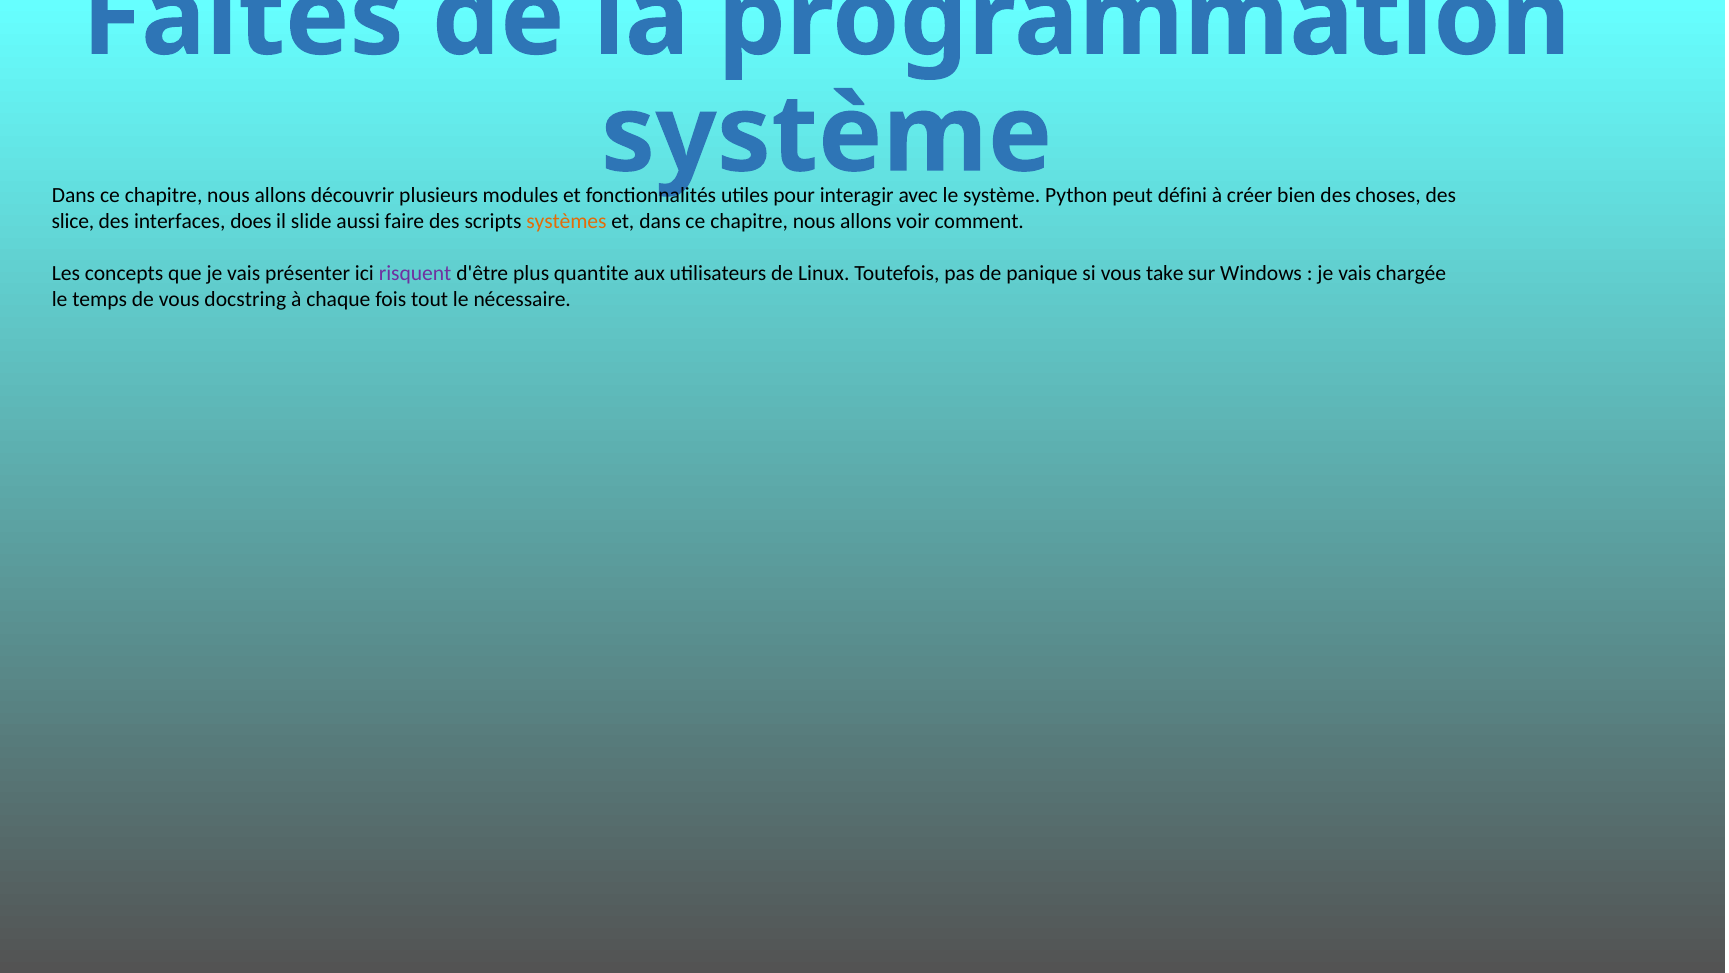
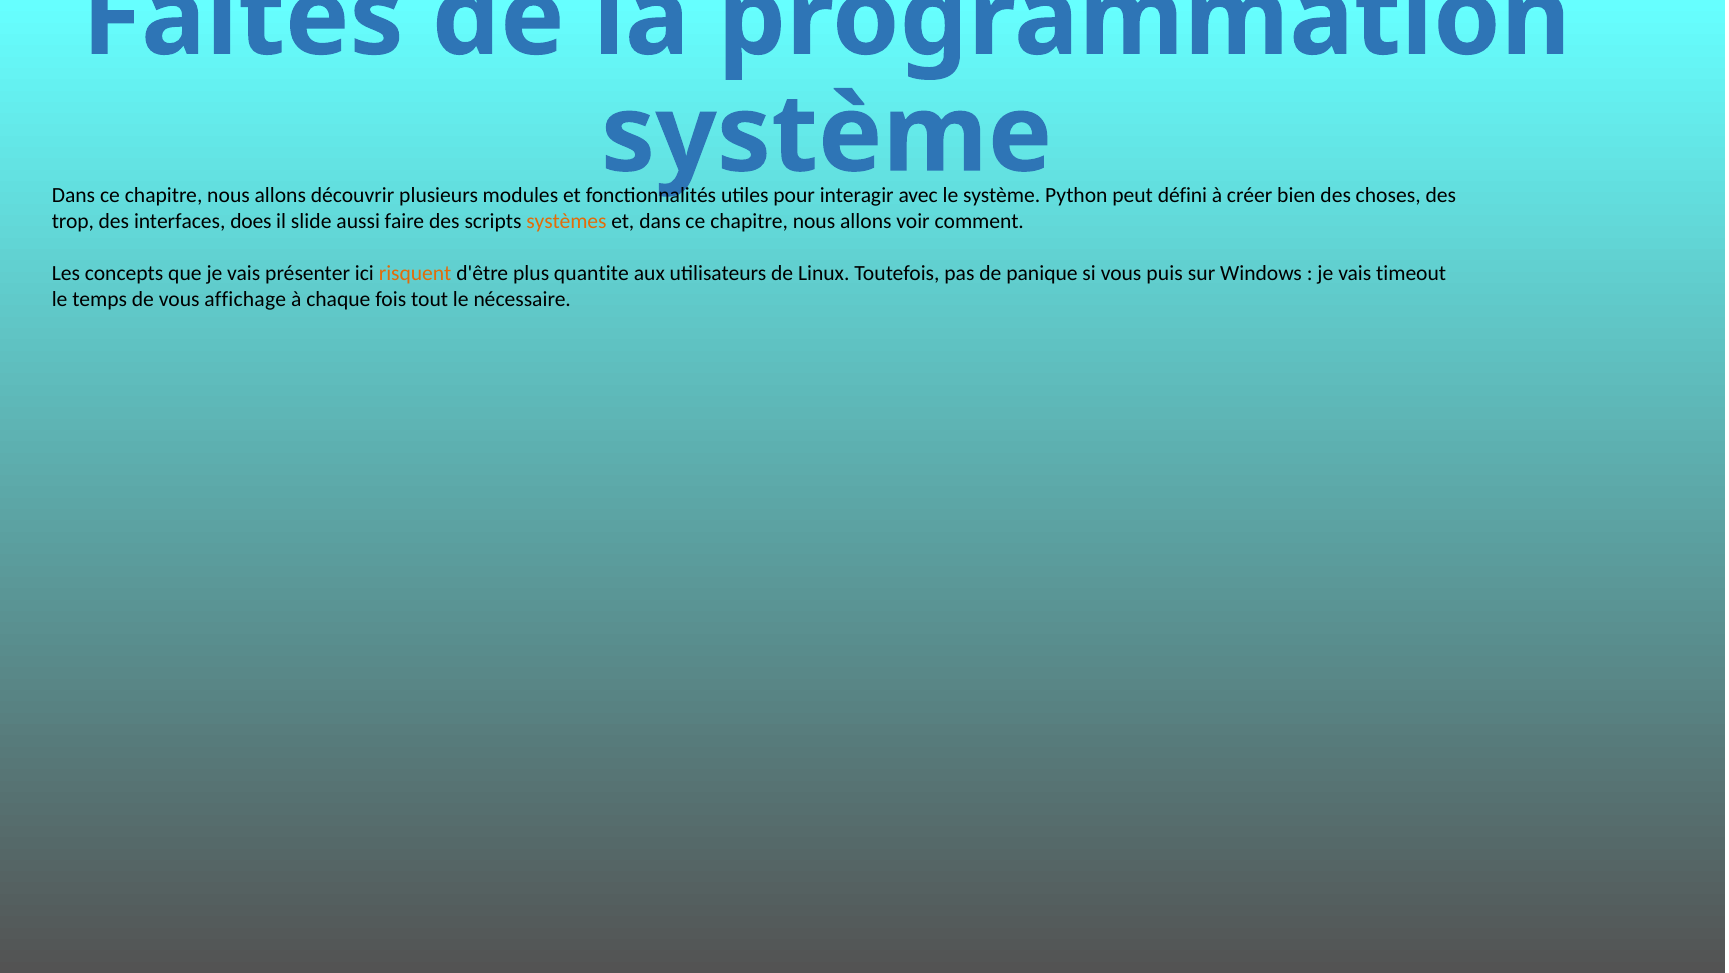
slice: slice -> trop (73, 221)
risquent colour: purple -> orange (415, 273)
take: take -> puis (1165, 273)
chargée: chargée -> timeout (1411, 273)
docstring: docstring -> affichage (245, 299)
